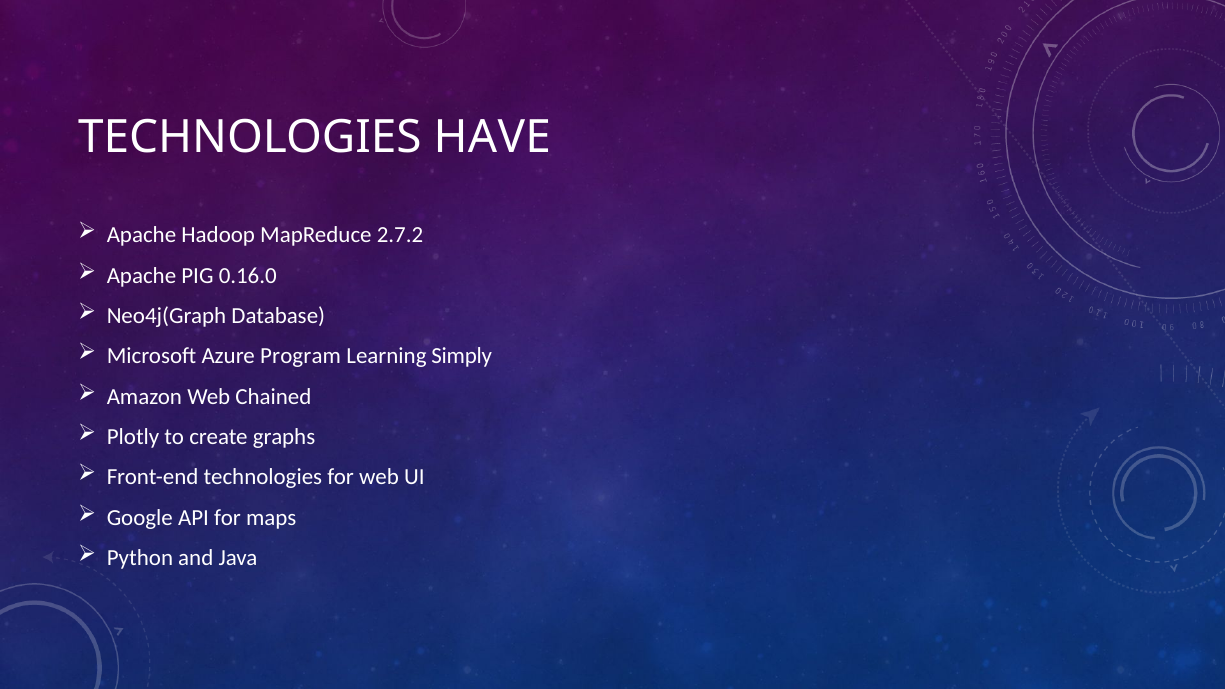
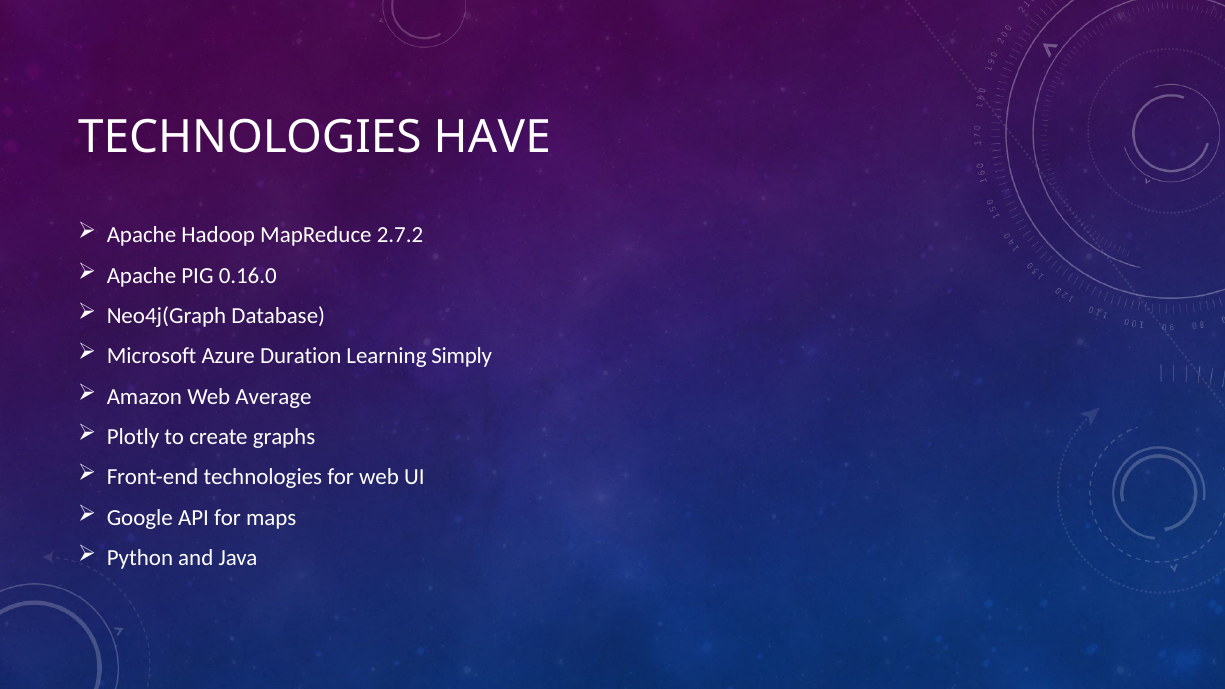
Program: Program -> Duration (301, 356)
Chained: Chained -> Average (273, 396)
